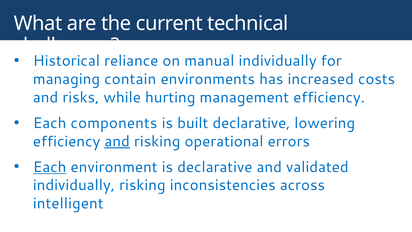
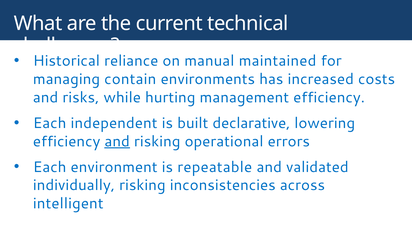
manual individually: individually -> maintained (278, 61)
components: components -> independent (114, 123)
Each underline: present -> none (50, 167)
is declarative: declarative -> repeatable (215, 167)
